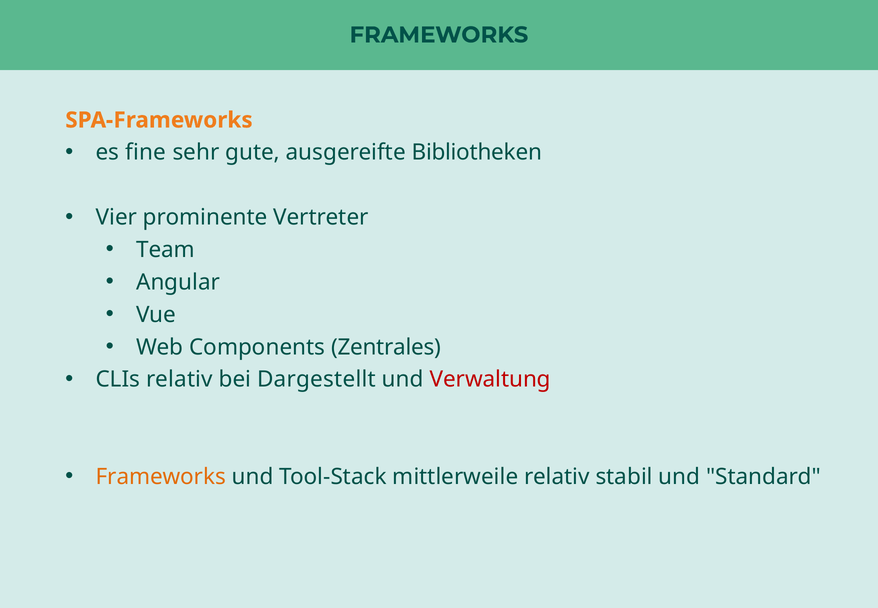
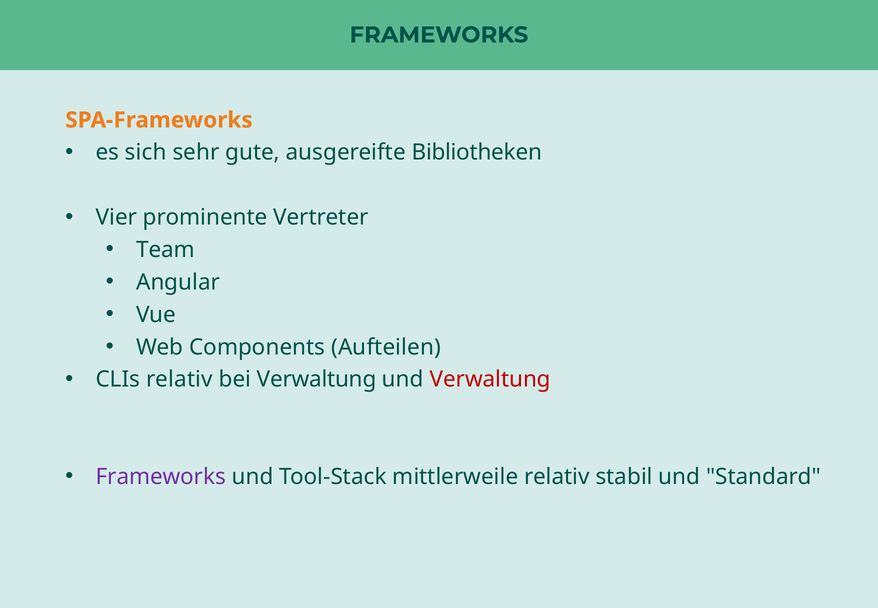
fine: fine -> sich (146, 153)
Zentrales: Zentrales -> Aufteilen (386, 347)
bei Dargestellt: Dargestellt -> Verwaltung (317, 379)
Frameworks colour: orange -> purple (161, 477)
